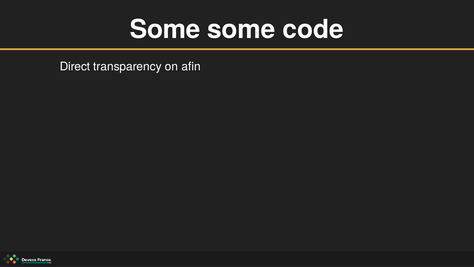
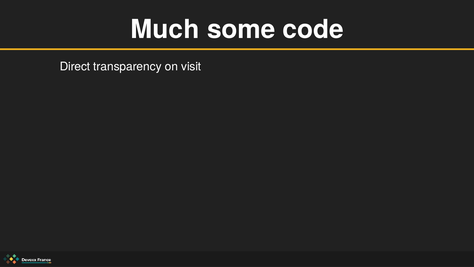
Some: Some -> Much (165, 30)
afin: afin -> visit (191, 67)
